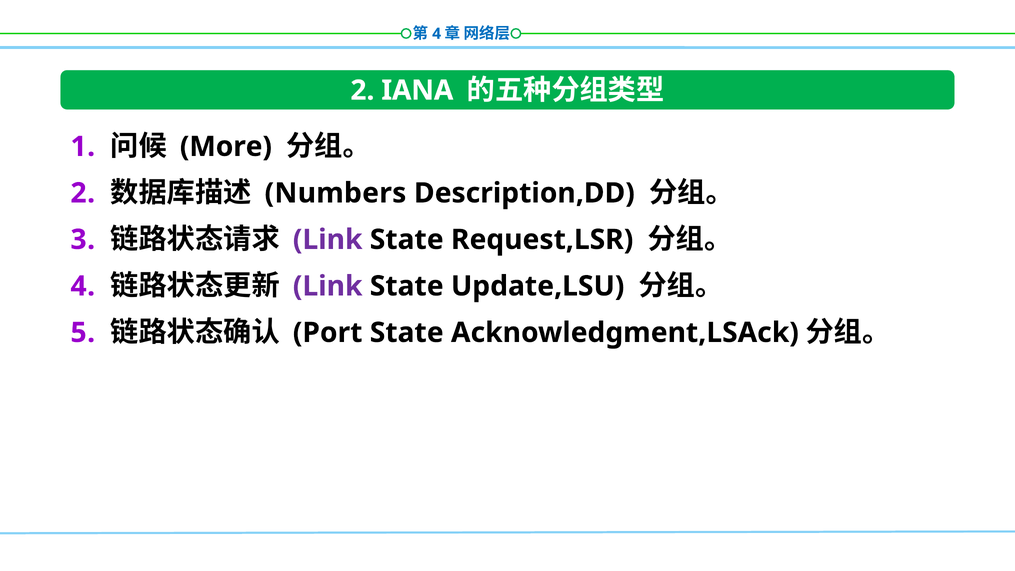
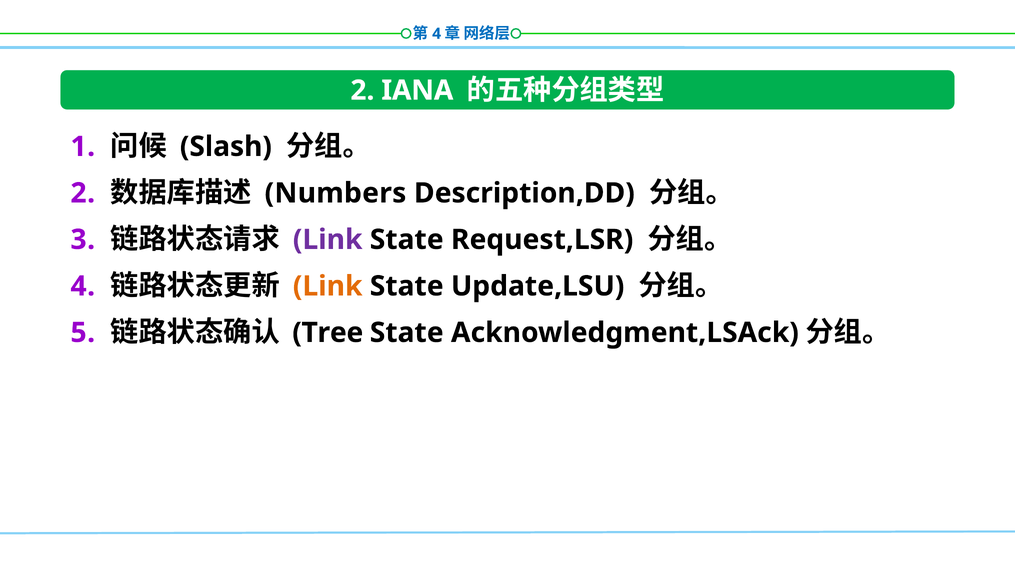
More: More -> Slash (226, 147)
Link colour: purple -> orange (328, 286)
Port: Port -> Tree (328, 333)
